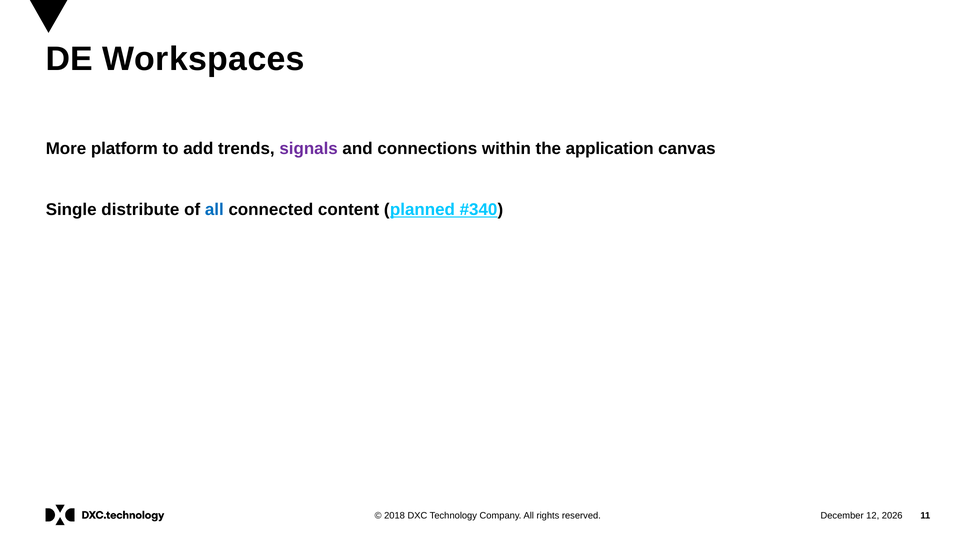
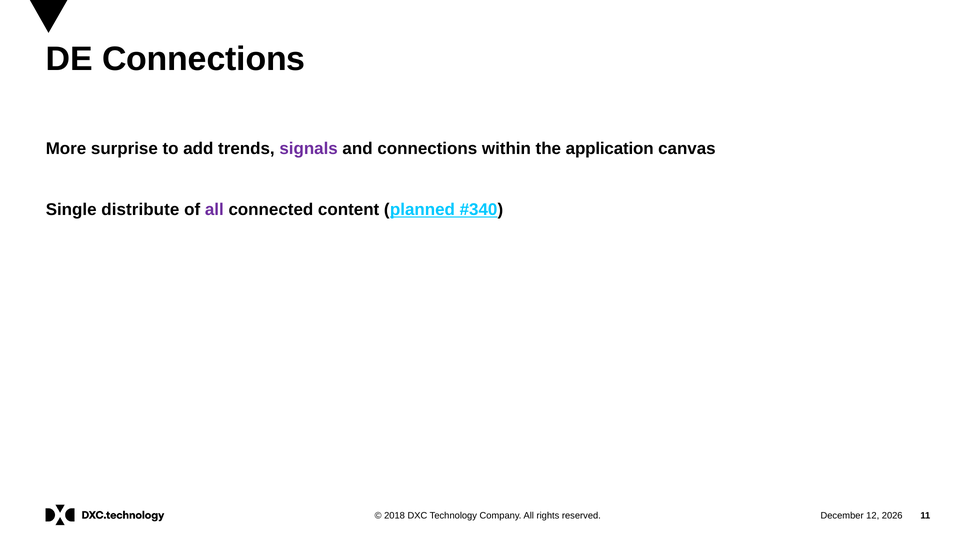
DE Workspaces: Workspaces -> Connections (204, 59)
platform: platform -> surprise (124, 149)
all colour: blue -> purple (214, 210)
